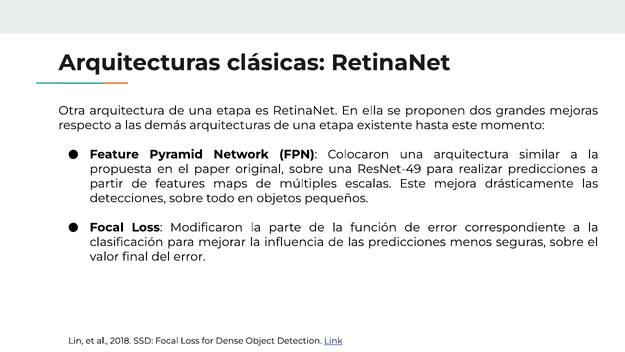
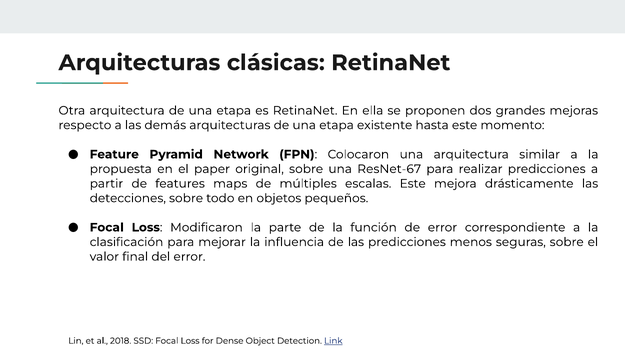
ResNet-49: ResNet-49 -> ResNet-67 (389, 169)
